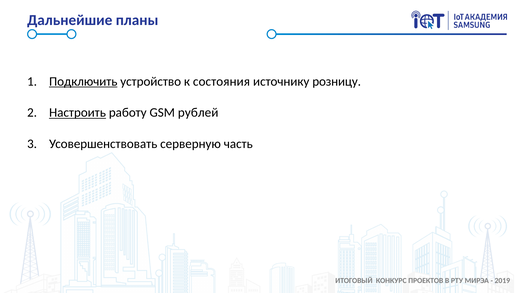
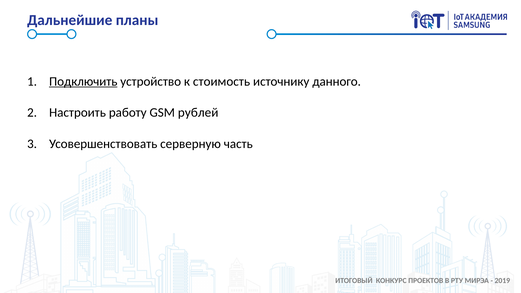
состояния: состояния -> стоимость (222, 81)
розницу: розницу -> данного (337, 81)
Настроить underline: present -> none (78, 113)
